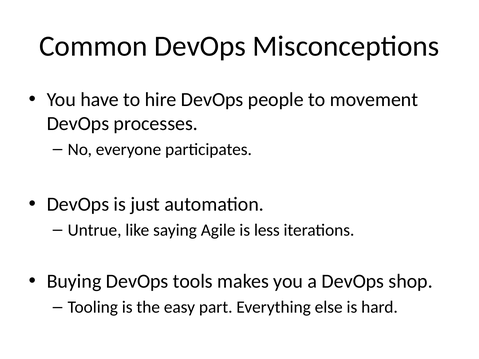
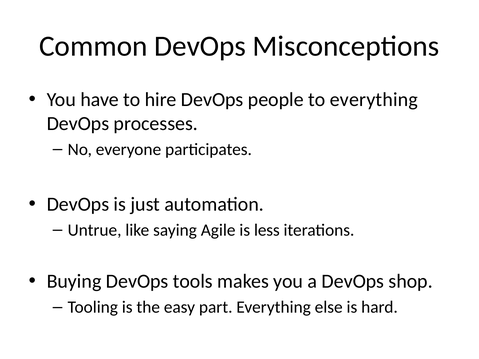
to movement: movement -> everything (374, 100)
